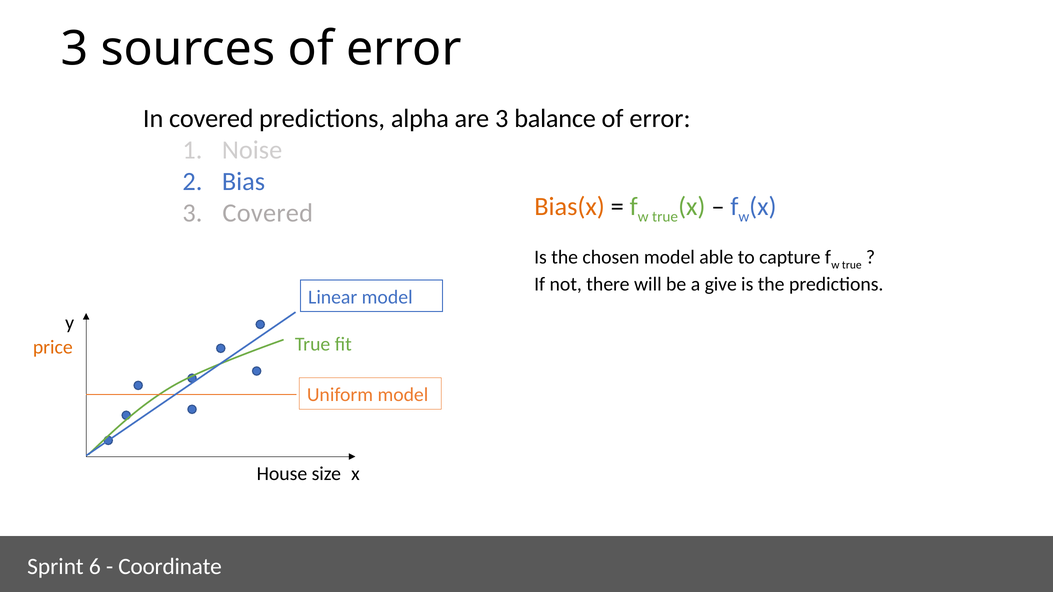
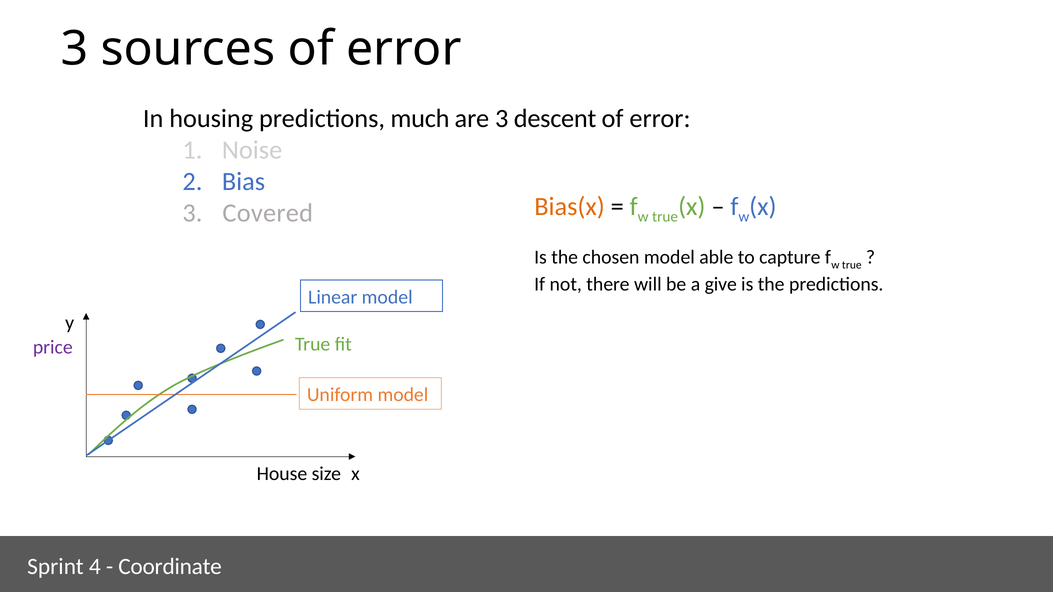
In covered: covered -> housing (211, 118)
alpha: alpha -> much (420, 118)
balance: balance -> descent (555, 118)
price colour: orange -> purple (53, 347)
6: 6 -> 4 (95, 567)
